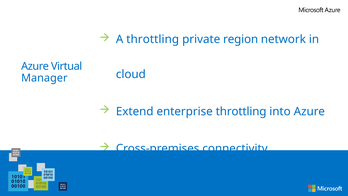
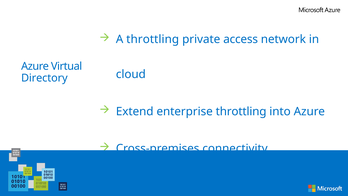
region: region -> access (241, 39)
Manager: Manager -> Directory (44, 78)
